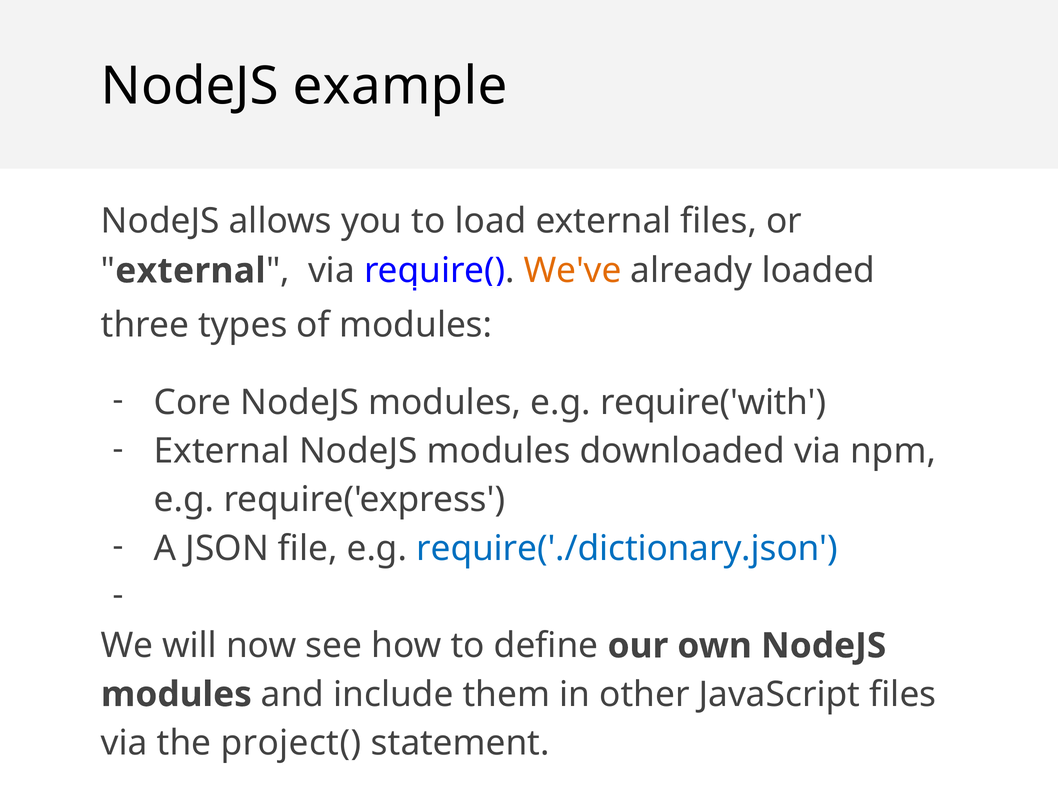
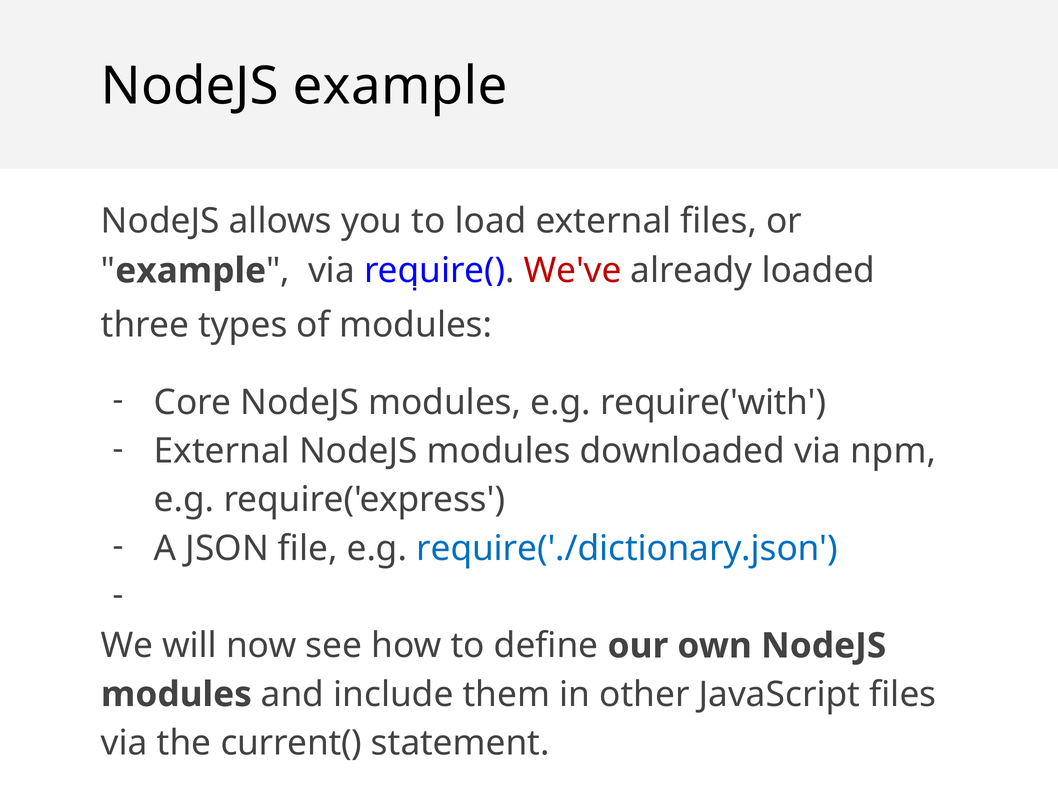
external: external -> example (191, 271)
We've colour: orange -> red (573, 271)
project(: project( -> current( (291, 743)
